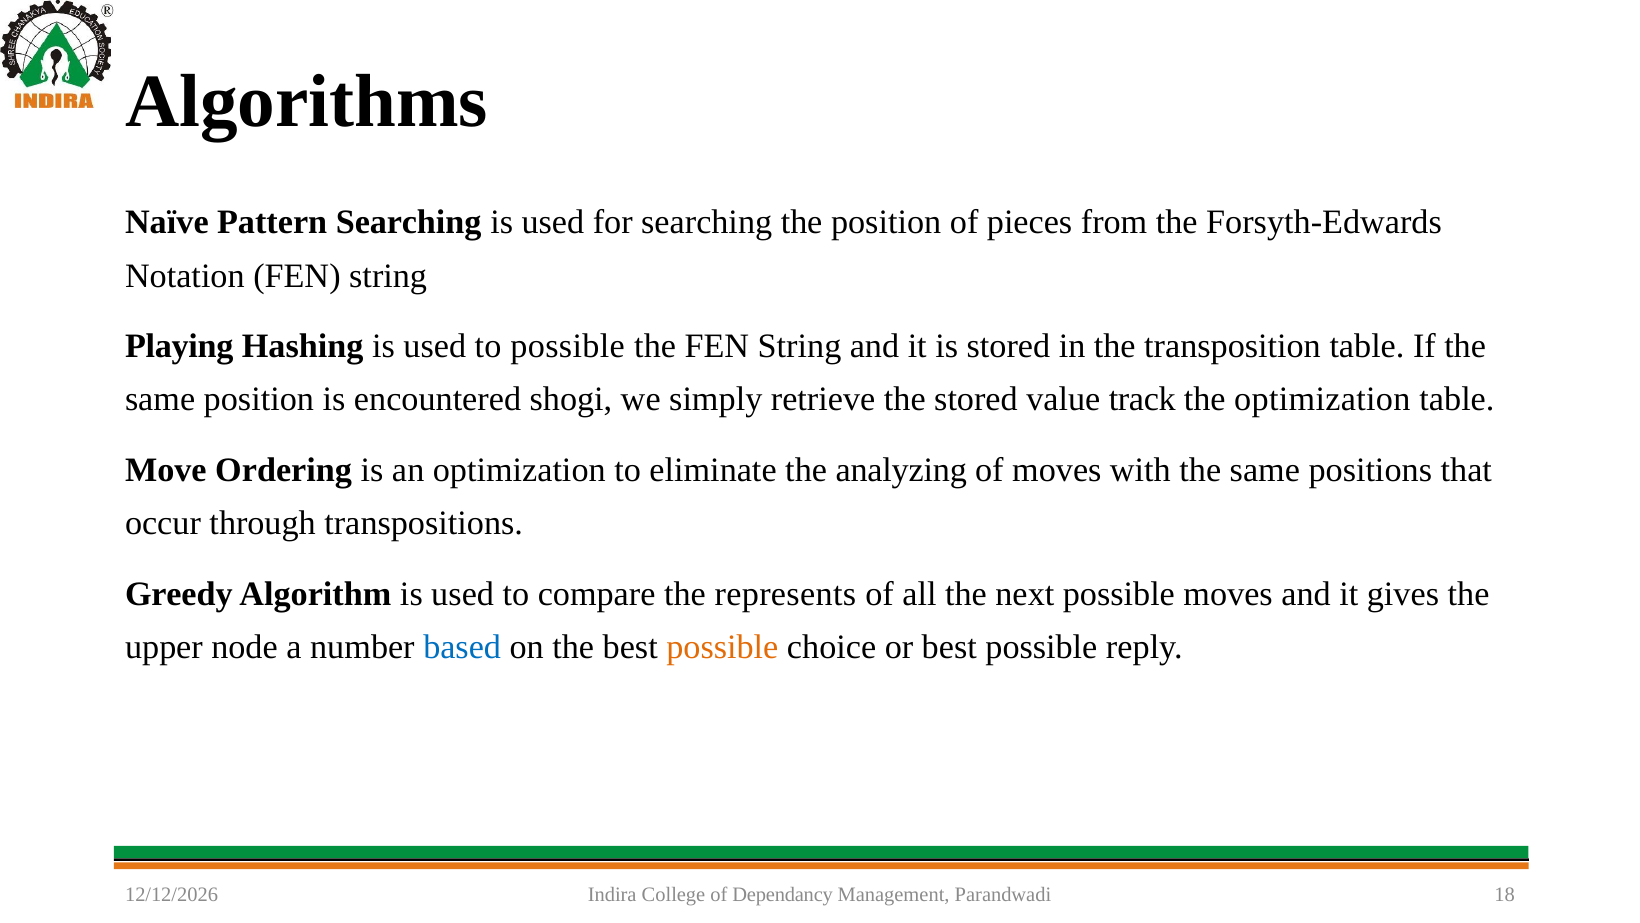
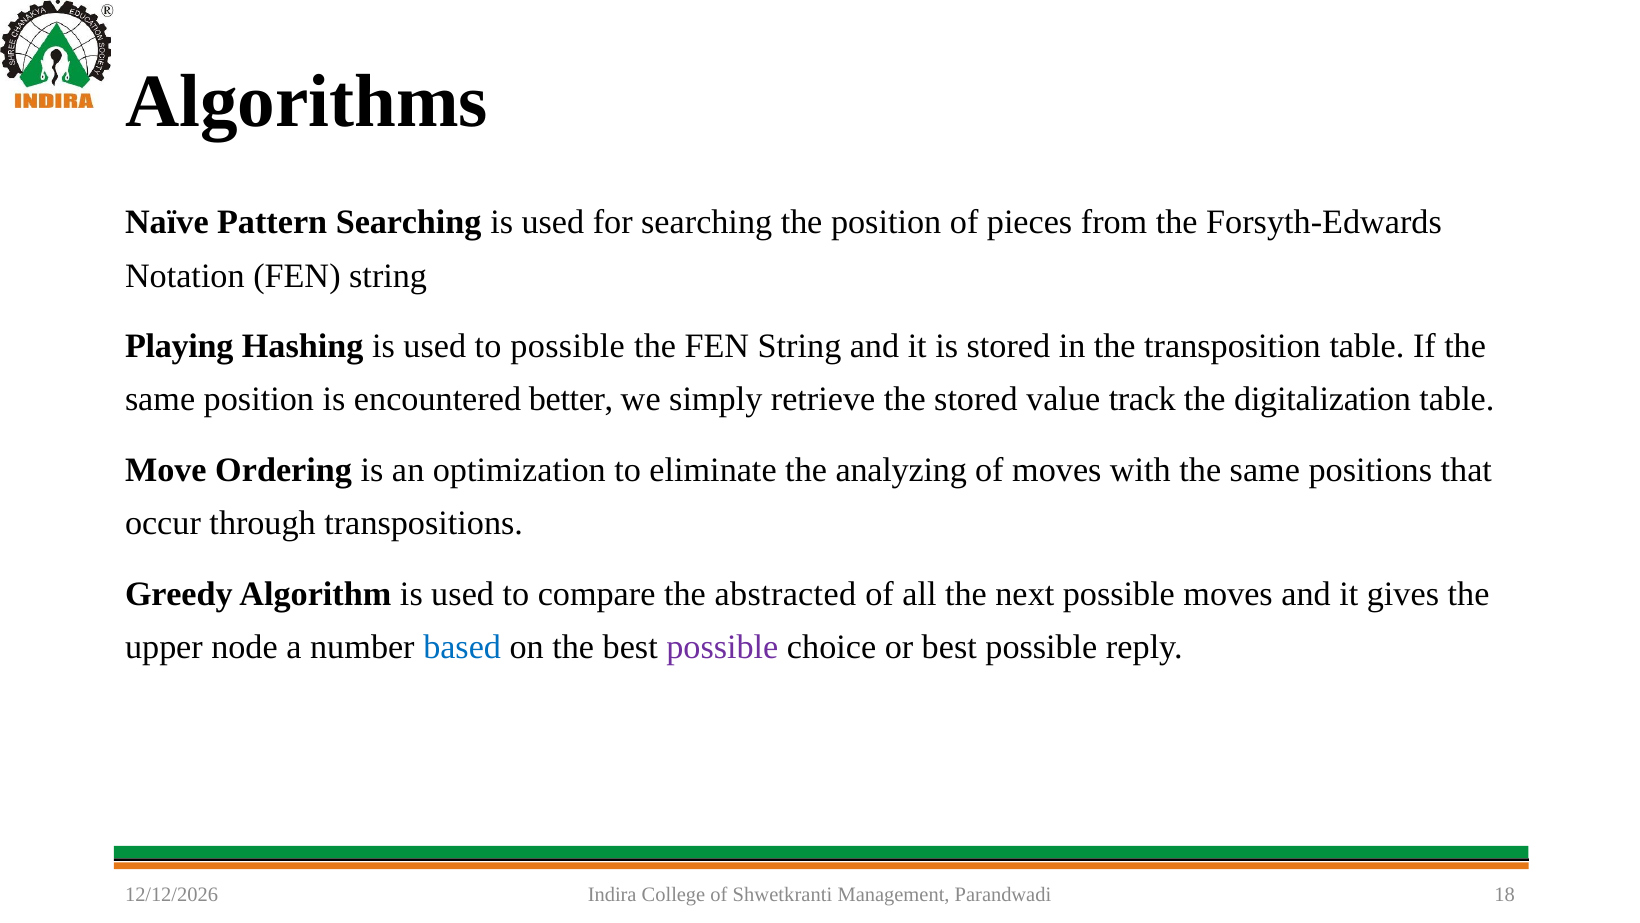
shogi: shogi -> better (571, 399)
the optimization: optimization -> digitalization (1323, 399)
represents: represents -> abstracted (785, 593)
possible colour: orange -> purple (722, 647)
Dependancy: Dependancy -> Shwetkranti (782, 894)
